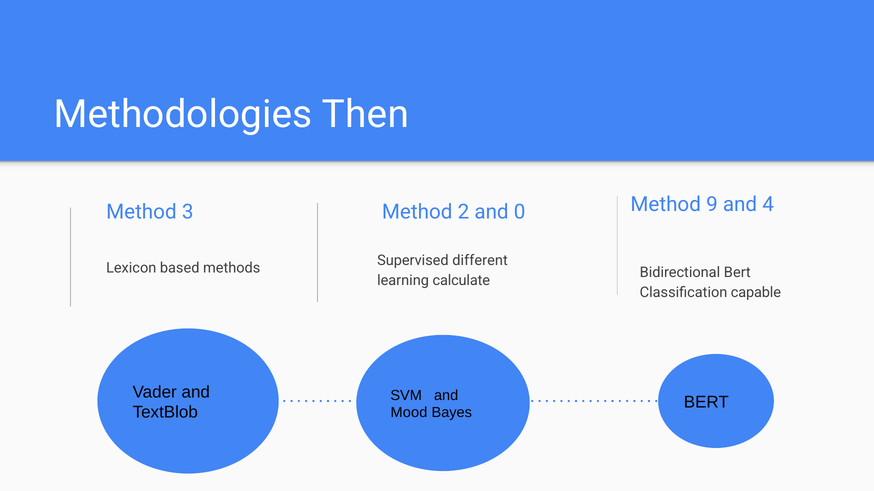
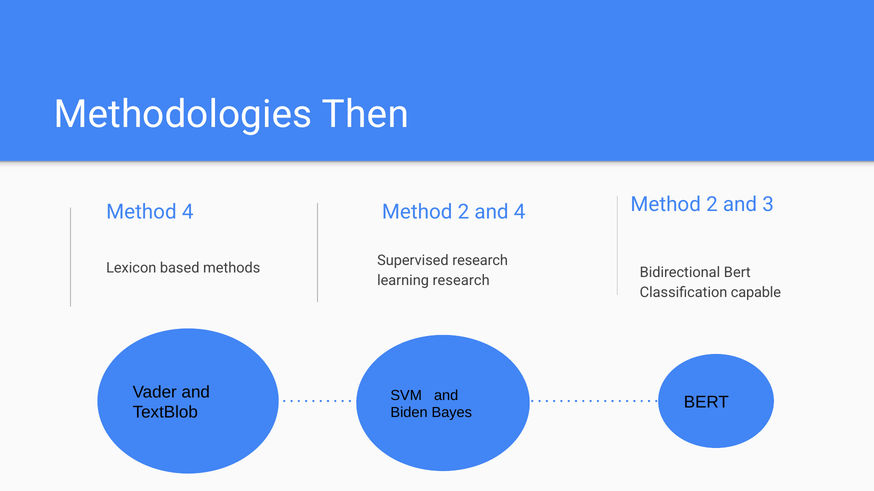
9: 9 -> 2 (712, 205)
4: 4 -> 3 (768, 205)
Method 3: 3 -> 4 (188, 212)
and 0: 0 -> 4 (520, 212)
Supervised different: different -> research (480, 261)
learning calculate: calculate -> research (461, 281)
Mood: Mood -> Biden (409, 413)
